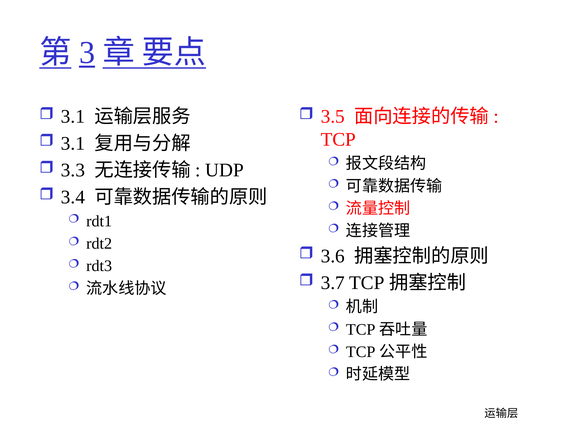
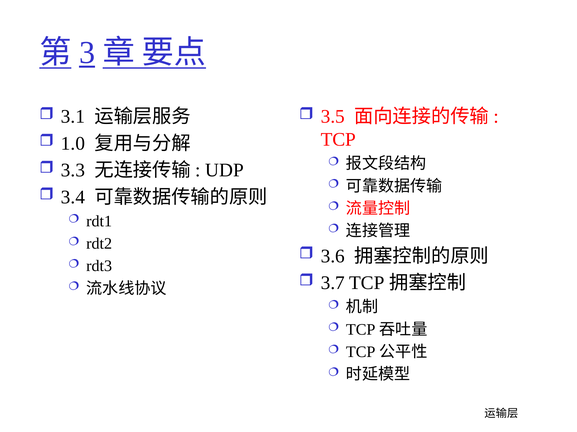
3.1: 3.1 -> 1.0 (73, 144)
